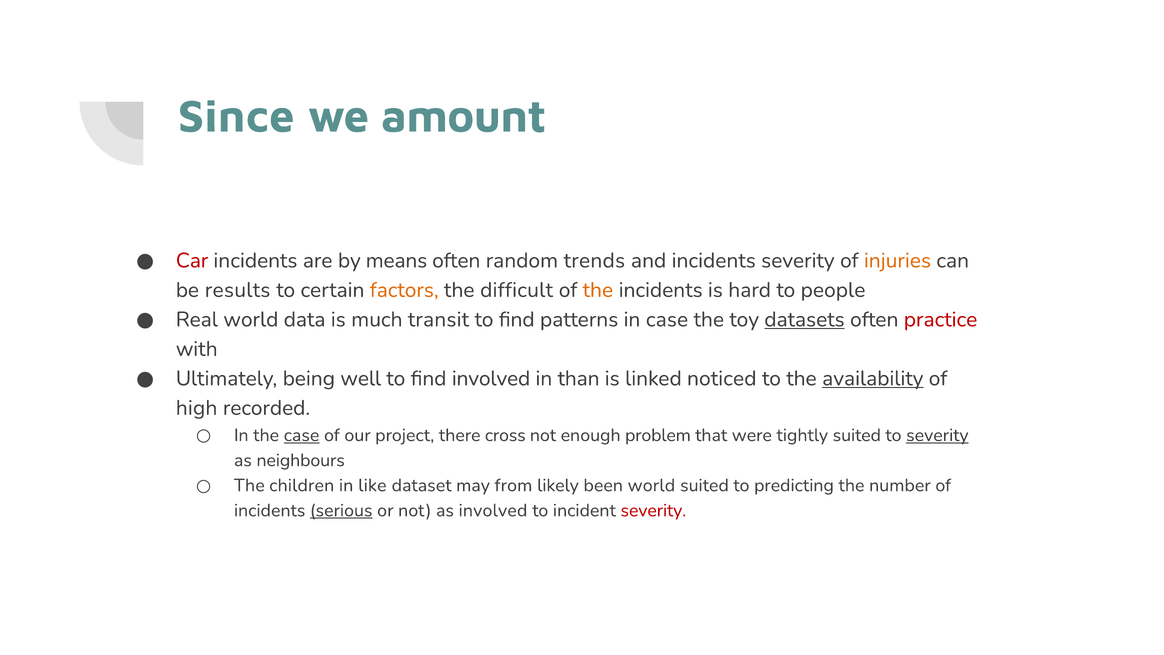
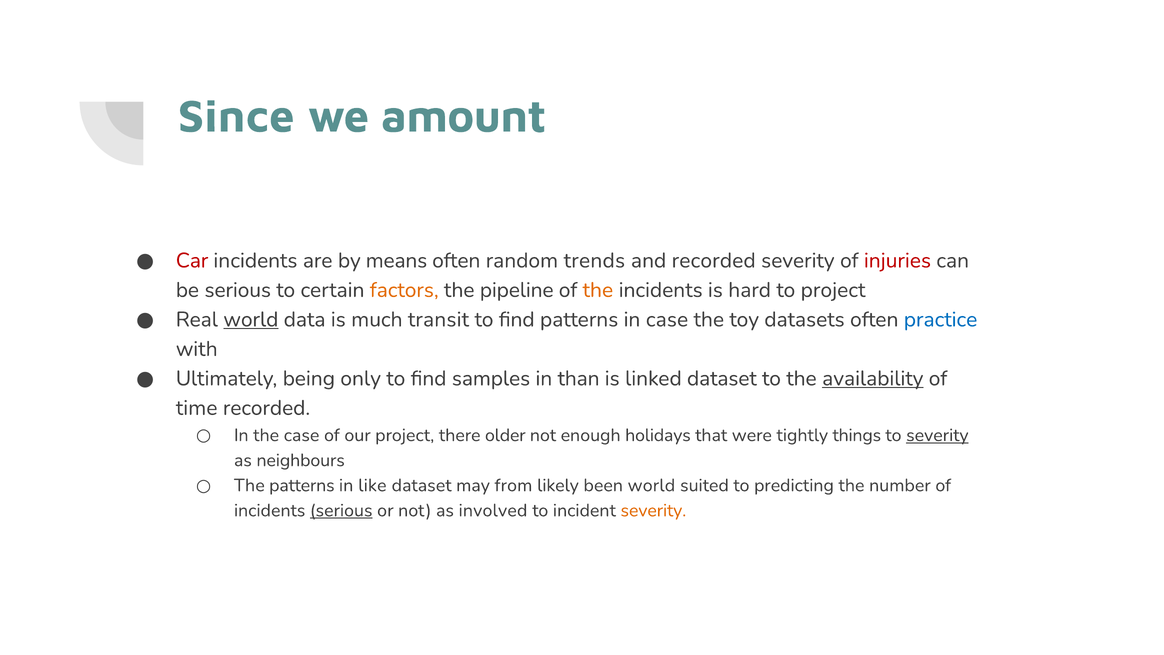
and incidents: incidents -> recorded (714, 260)
injuries colour: orange -> red (897, 260)
be results: results -> serious (238, 290)
difficult: difficult -> pipeline (517, 290)
to people: people -> project (833, 290)
world underline: none -> present (251, 319)
datasets underline: present -> none (804, 319)
practice colour: red -> blue (941, 319)
well: well -> only (361, 378)
find involved: involved -> samples (491, 378)
linked noticed: noticed -> dataset (722, 378)
high: high -> time (197, 408)
case underline: present -> none (302, 435)
cross: cross -> older (505, 435)
problem: problem -> holidays (658, 435)
tightly suited: suited -> things (857, 435)
The children: children -> patterns (302, 485)
severity colour: red -> orange (653, 510)
